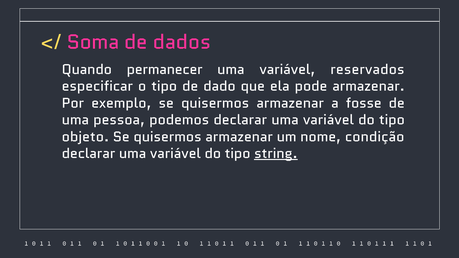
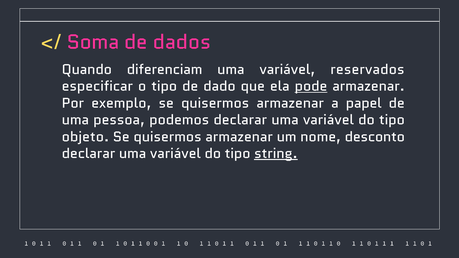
permanecer: permanecer -> diferenciam (165, 70)
pode underline: none -> present (311, 86)
fosse: fosse -> papel (364, 103)
condição: condição -> desconto (375, 137)
